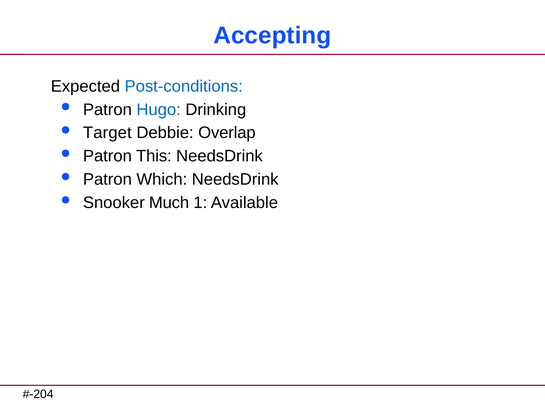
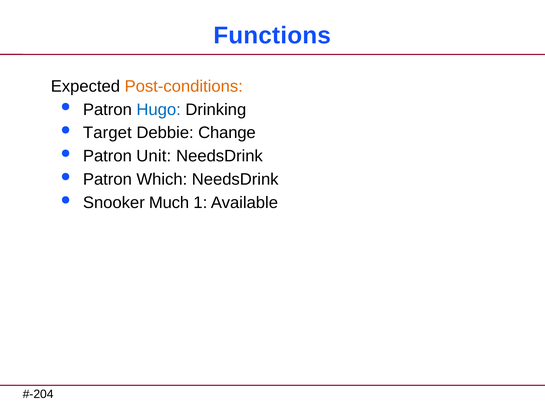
Accepting: Accepting -> Functions (272, 36)
Post-conditions colour: blue -> orange (184, 86)
Overlap: Overlap -> Change (227, 133)
This: This -> Unit (154, 156)
